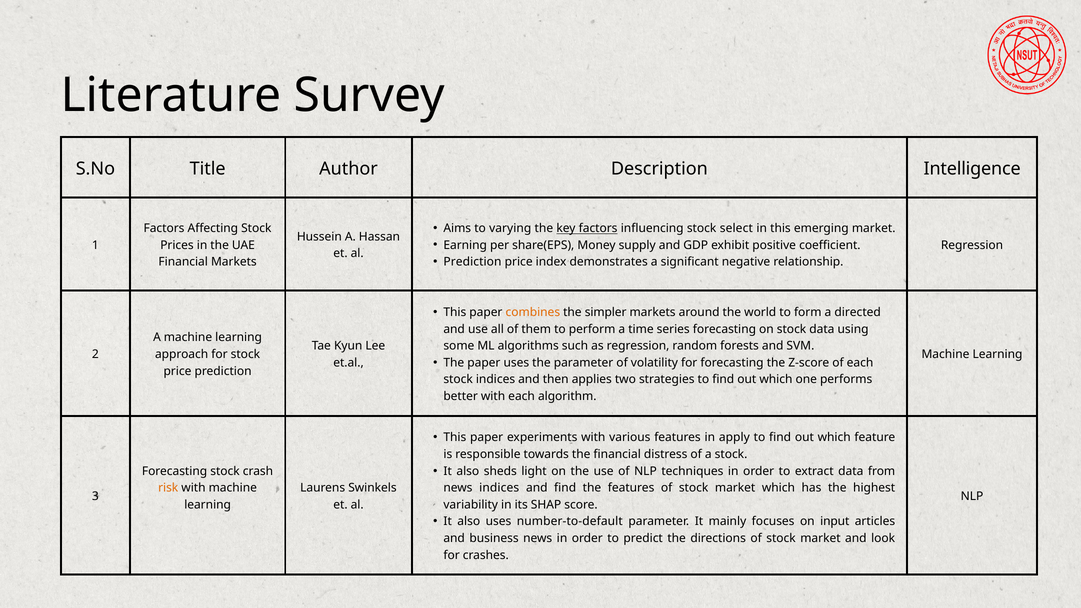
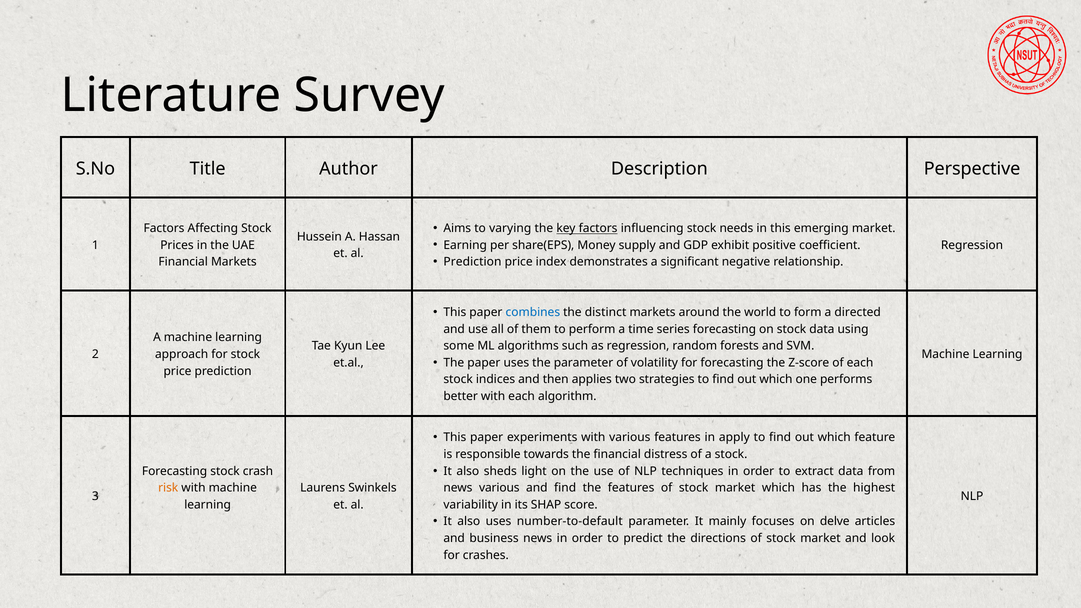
Intelligence: Intelligence -> Perspective (972, 169)
select: select -> needs (736, 228)
combines colour: orange -> blue (533, 312)
simpler: simpler -> distinct (606, 312)
news indices: indices -> various (499, 488)
input: input -> delve (835, 522)
